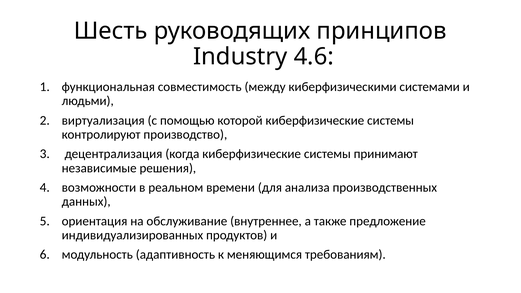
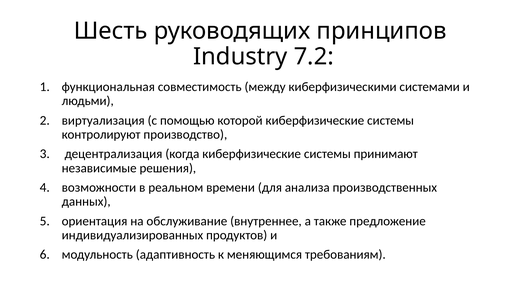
4.6: 4.6 -> 7.2 (314, 57)
